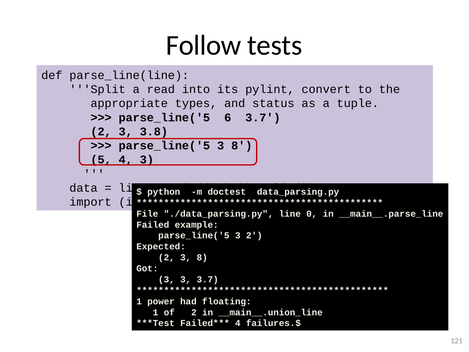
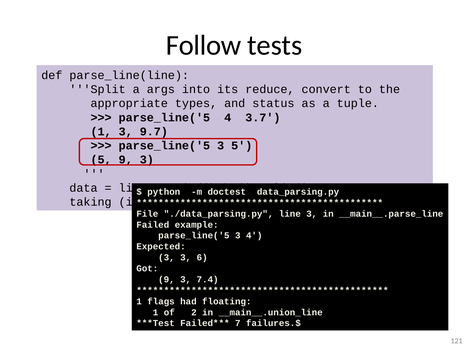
read: read -> args (161, 89)
pylint: pylint -> reduce (270, 89)
parse_line('5 6: 6 -> 4 (228, 117)
2: 2 -> 1 (101, 131)
3.8: 3.8 -> 9.7 (154, 131)
parse_line('5 3 8: 8 -> 5 (242, 146)
5 4: 4 -> 9 (126, 160)
import: import -> taking (91, 202)
line 0: 0 -> 3 (312, 214)
3 2: 2 -> 4 (254, 235)
2: 2 -> 3 (166, 257)
8: 8 -> 6 (202, 257)
3: 3 -> 9 (166, 279)
3 3.7: 3.7 -> 7.4 (208, 279)
power: power -> flags (161, 301)
4: 4 -> 7 (238, 323)
